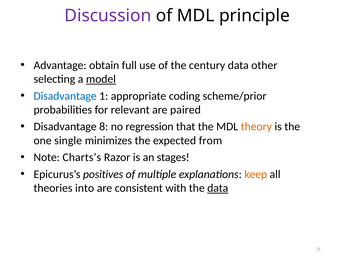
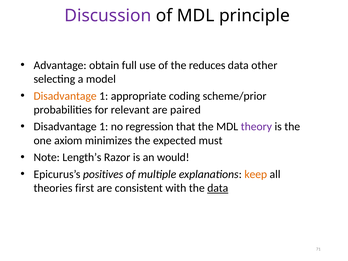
century: century -> reduces (207, 65)
model underline: present -> none (101, 79)
Disadvantage colour: blue -> orange (65, 96)
8: 8 -> 1 (104, 127)
theory colour: orange -> purple (256, 127)
single: single -> axiom (68, 141)
from: from -> must (211, 141)
Charts’s: Charts’s -> Length’s (82, 157)
stages: stages -> would (173, 157)
into: into -> first (85, 188)
